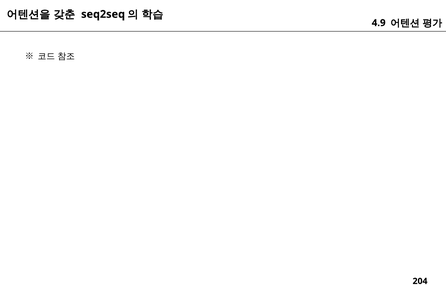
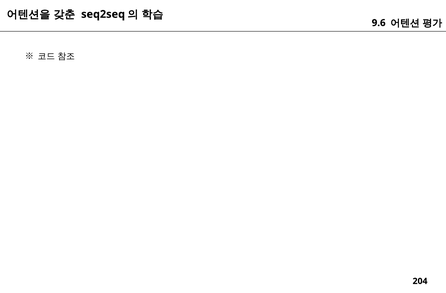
4.9: 4.9 -> 9.6 (379, 23)
